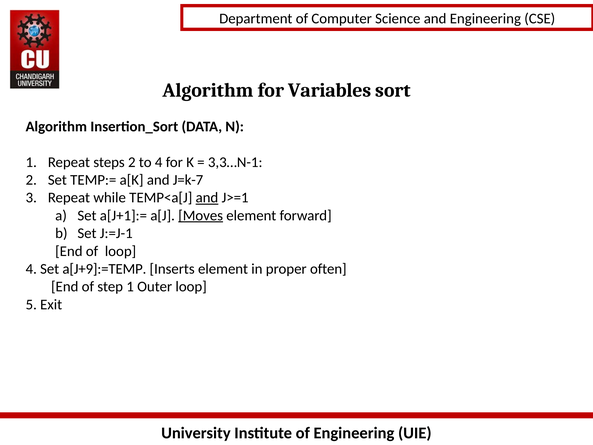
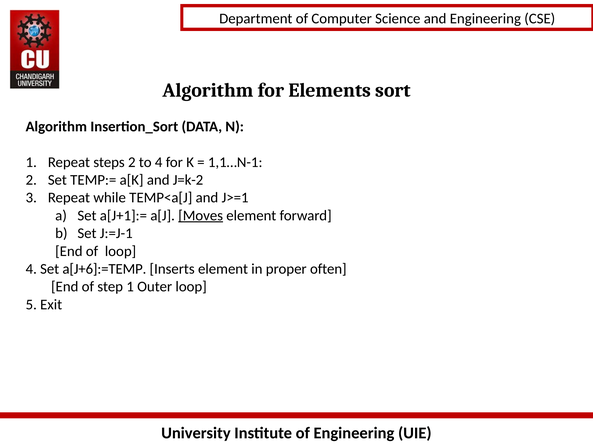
Variables: Variables -> Elements (330, 90)
3,3…N-1: 3,3…N-1 -> 1,1…N-1 (235, 162)
J=k-7: J=k-7 -> J=k-2 (188, 180)
and underline: present -> none (207, 198)
a[J+9]:=TEMP: a[J+9]:=TEMP -> a[J+6]:=TEMP (104, 269)
